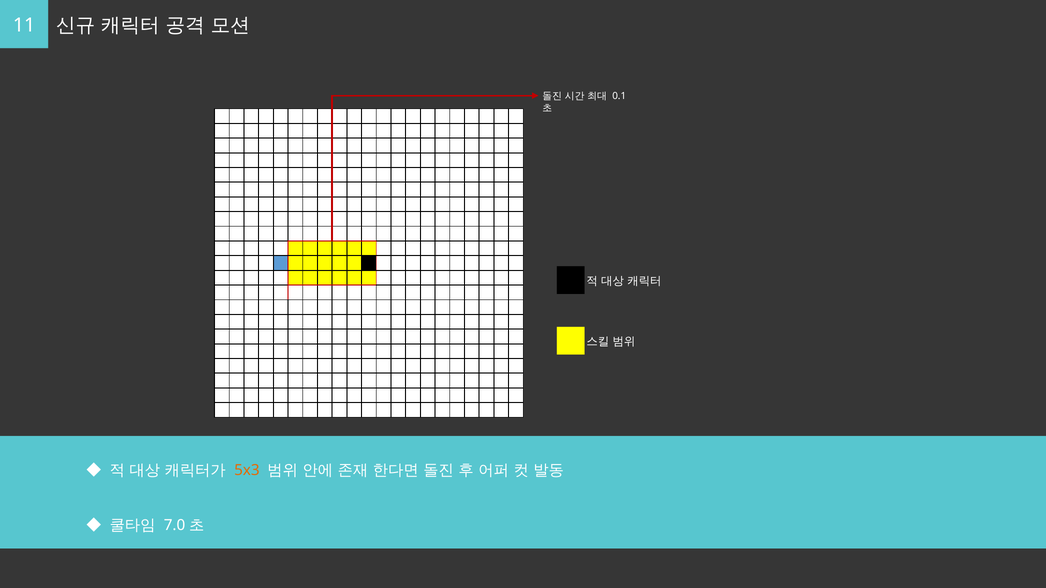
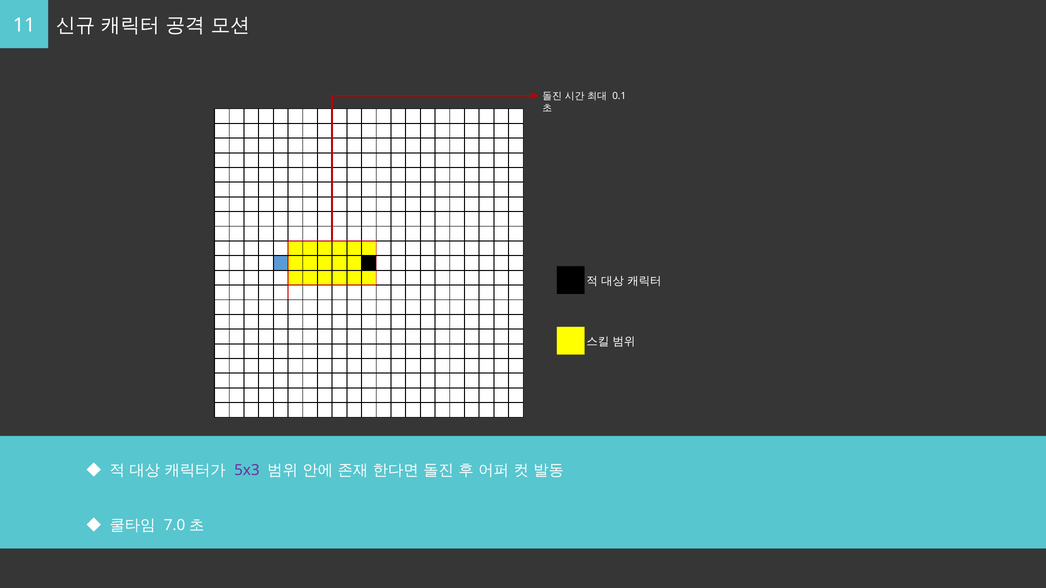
5x3 colour: orange -> purple (247, 471)
